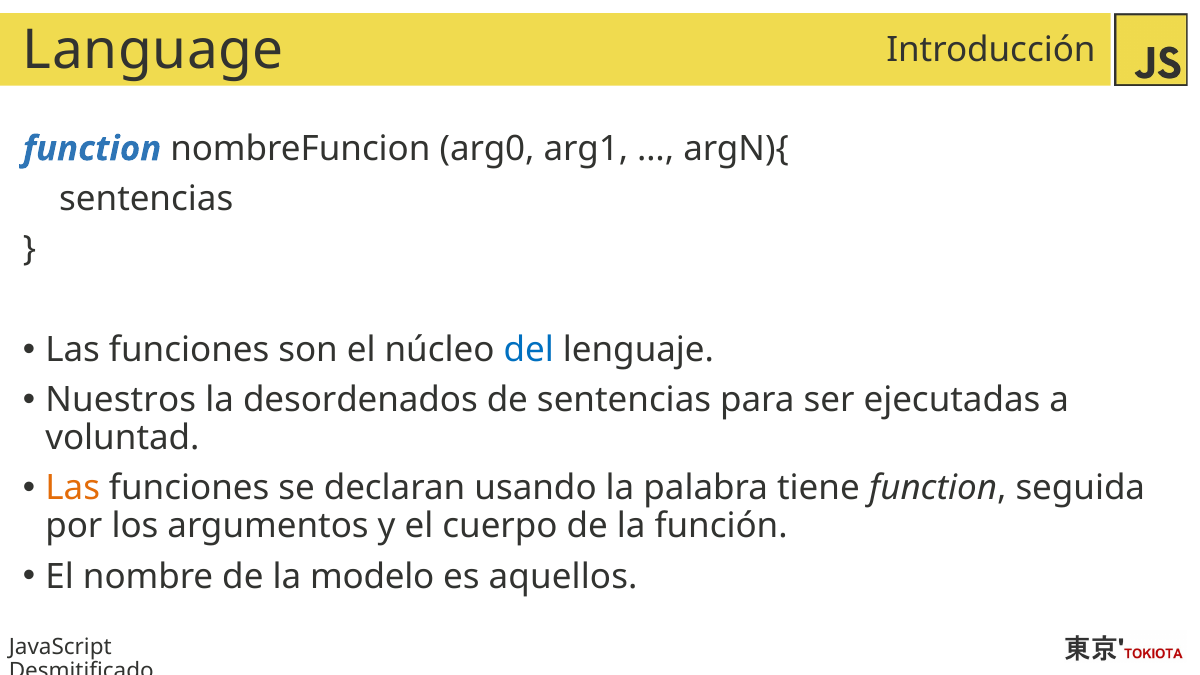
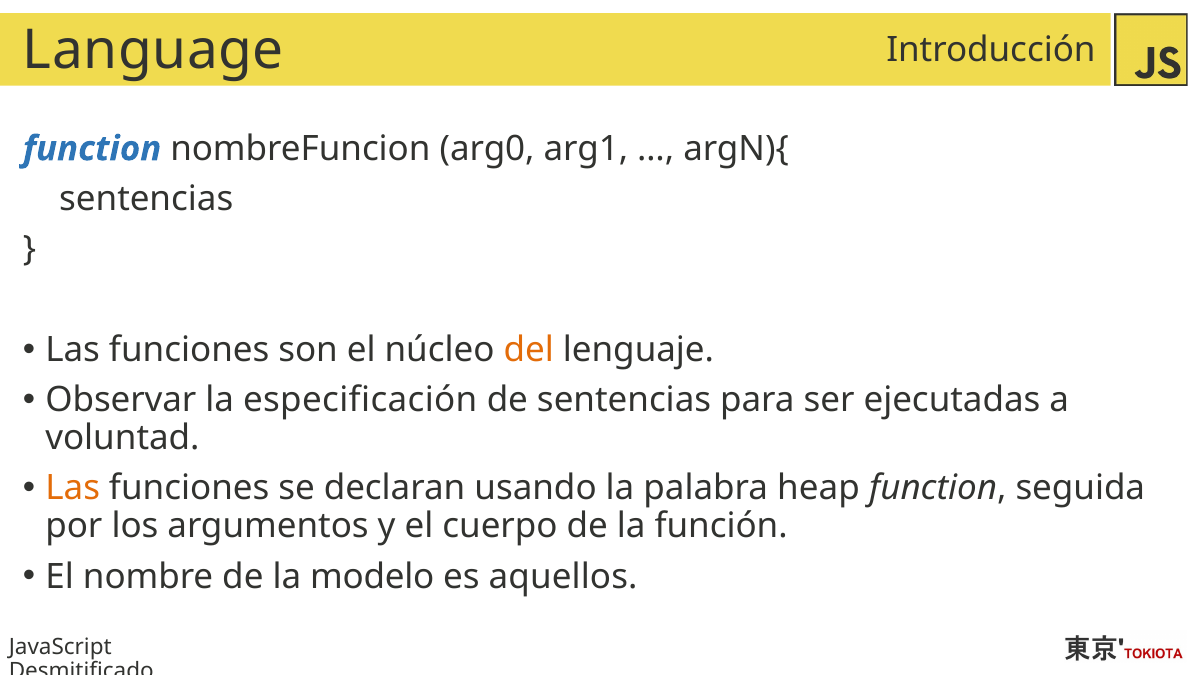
del colour: blue -> orange (529, 350)
Nuestros: Nuestros -> Observar (121, 400)
desordenados: desordenados -> especificación (360, 400)
tiene: tiene -> heap (818, 488)
